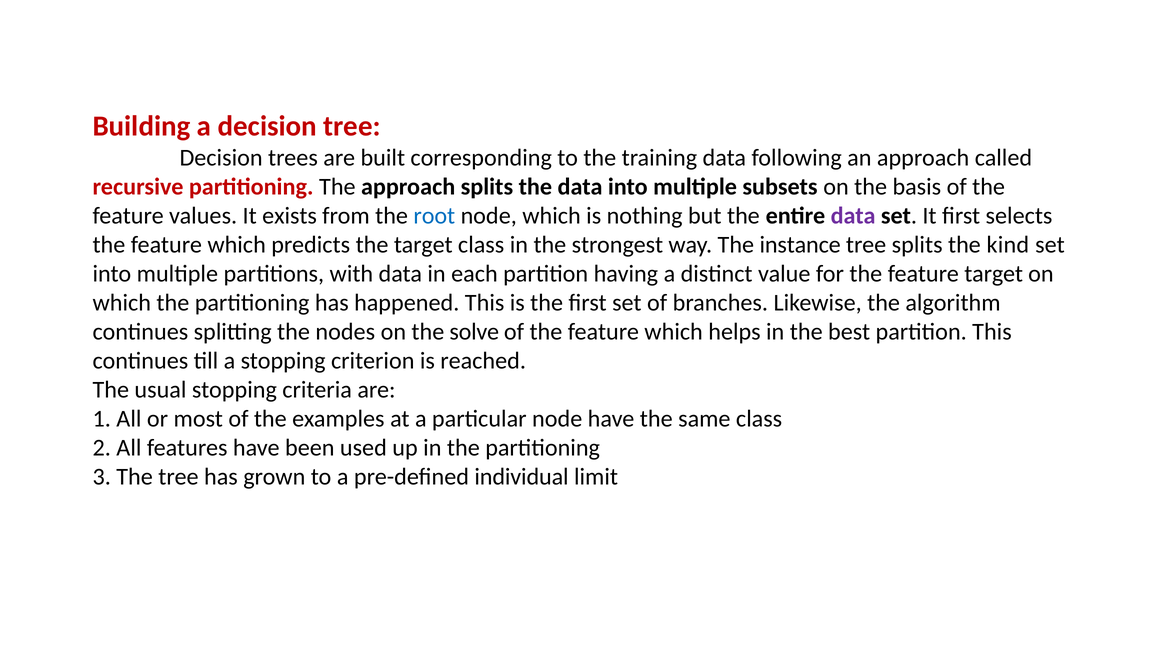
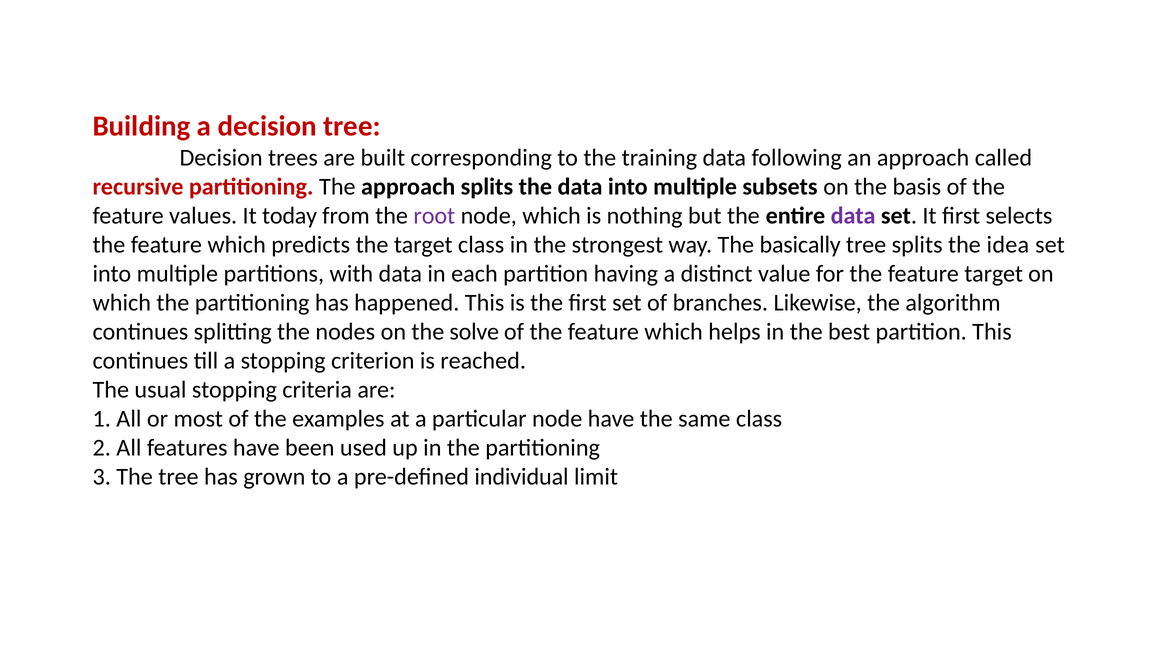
exists: exists -> today (290, 216)
root colour: blue -> purple (434, 216)
instance: instance -> basically (800, 245)
kind: kind -> idea (1008, 245)
